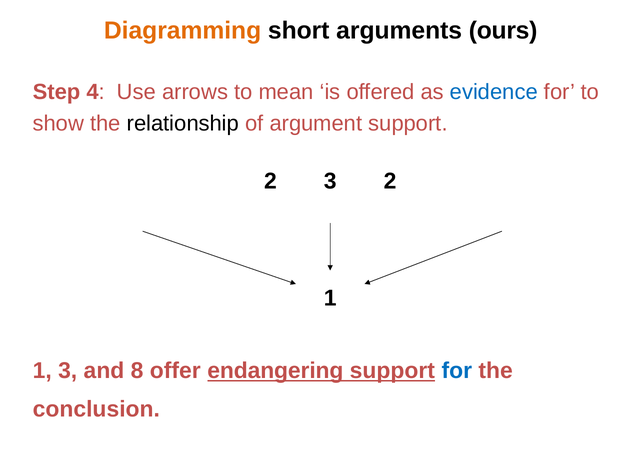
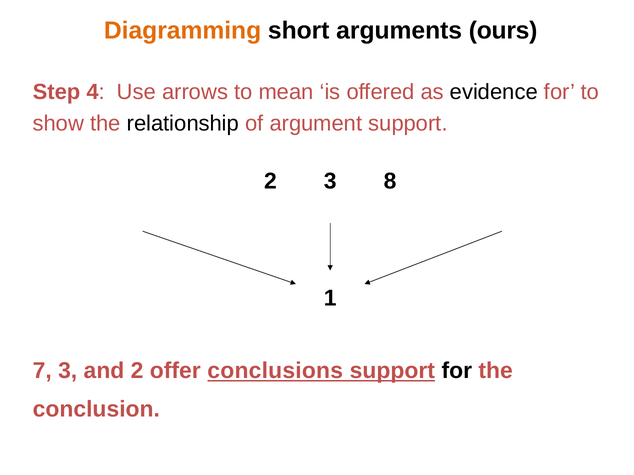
evidence colour: blue -> black (494, 92)
3 2: 2 -> 8 (390, 181)
1: 1 -> 7 (42, 371)
and 8: 8 -> 2 (137, 371)
endangering: endangering -> conclusions (275, 371)
for colour: blue -> black (457, 371)
